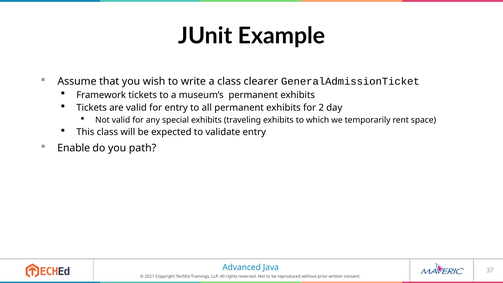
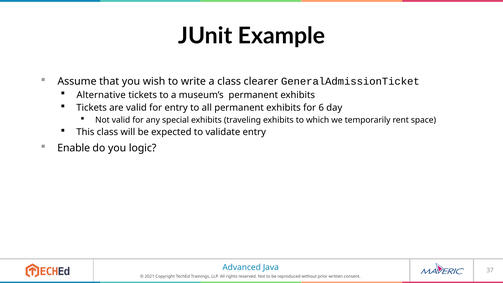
Framework: Framework -> Alternative (101, 95)
2: 2 -> 6 (321, 108)
path: path -> logic (143, 148)
